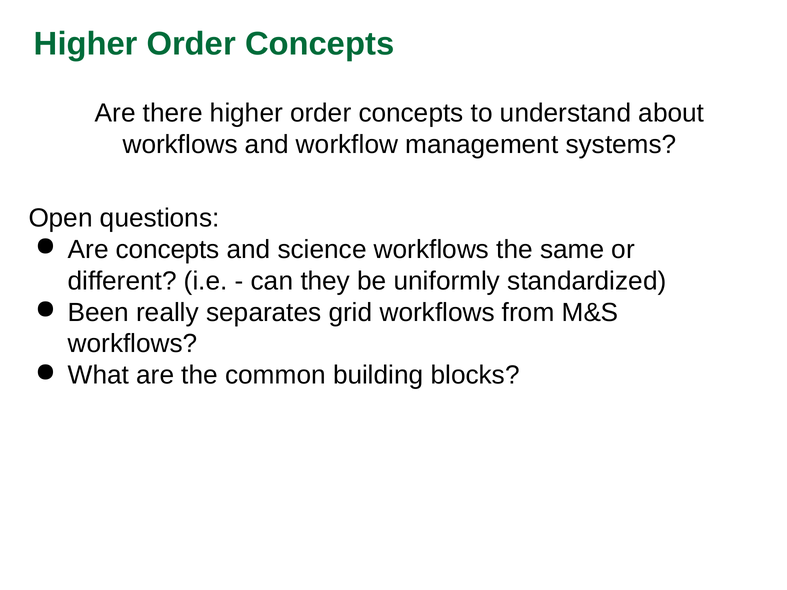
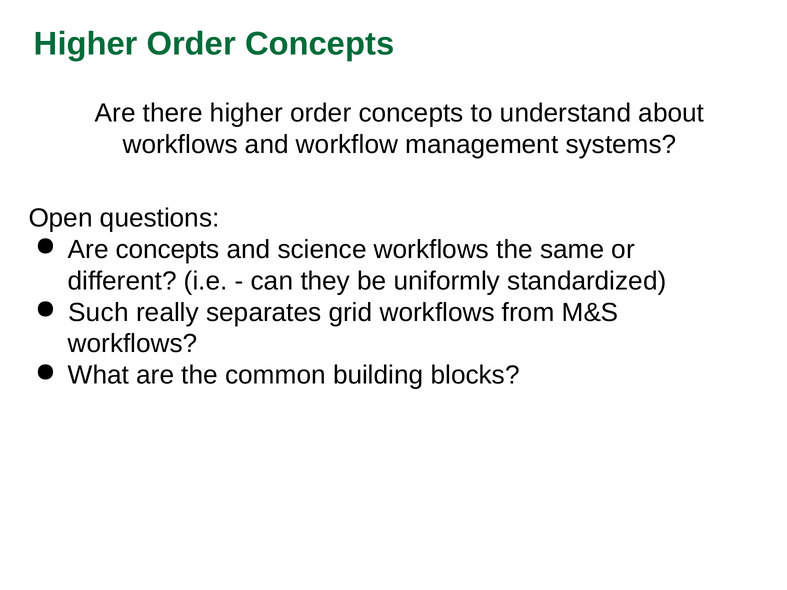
Been: Been -> Such (98, 312)
